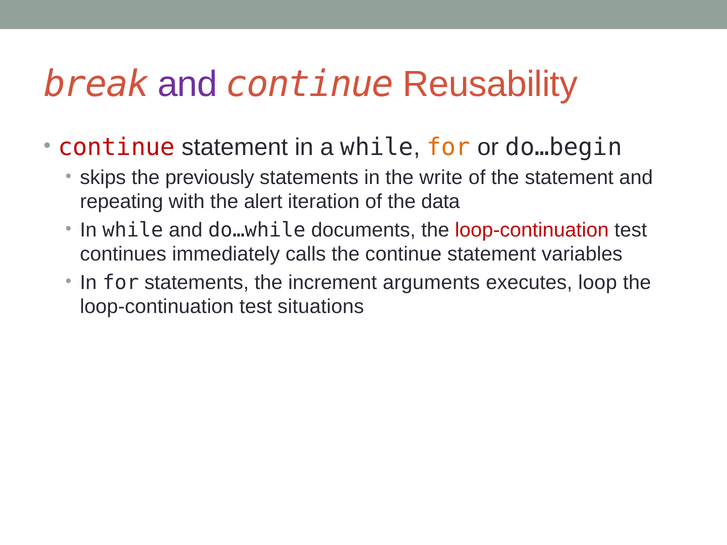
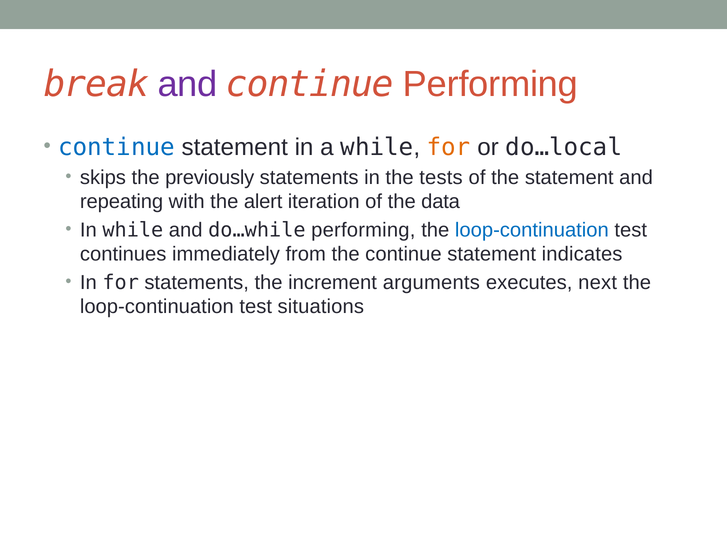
continue Reusability: Reusability -> Performing (490, 84)
continue colour: red -> blue (116, 147)
do…begin: do…begin -> do…local (564, 147)
write: write -> tests (441, 178)
do…while documents: documents -> performing (363, 230)
loop-continuation colour: red -> blue (532, 230)
calls: calls -> from (306, 254)
variables: variables -> indicates (582, 254)
loop: loop -> next (598, 283)
